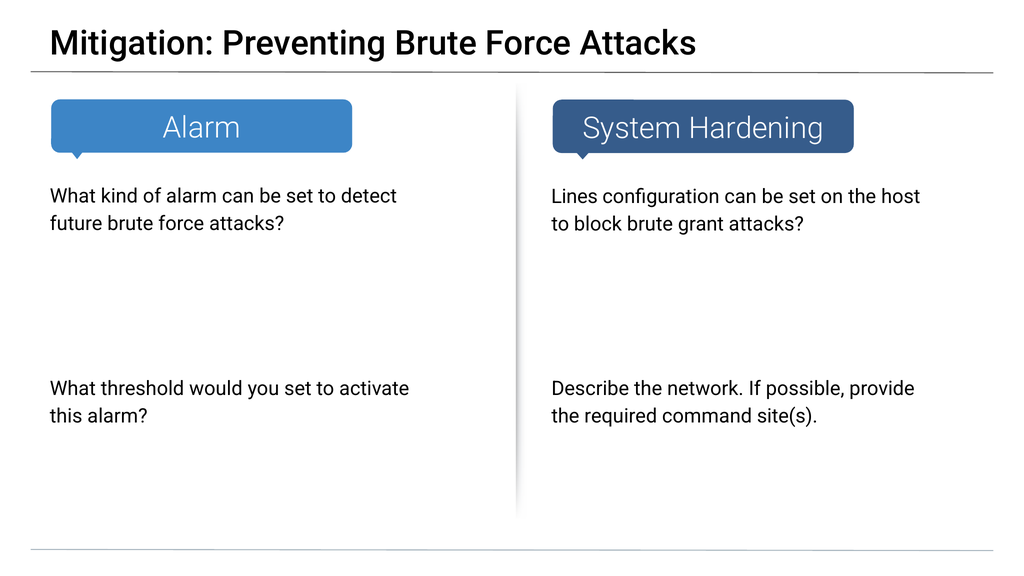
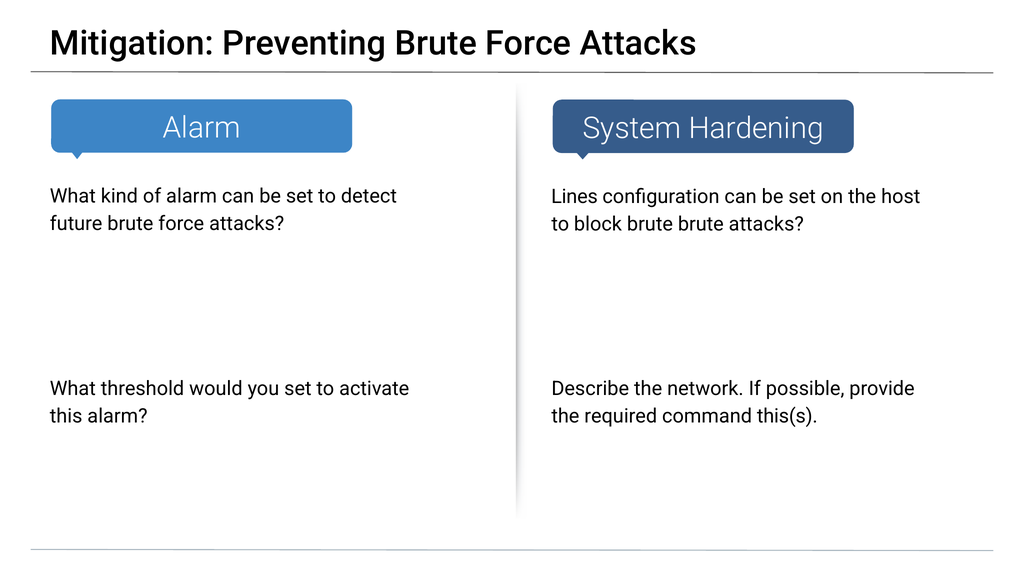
brute grant: grant -> brute (701, 224)
site(s: site(s -> this(s (787, 416)
